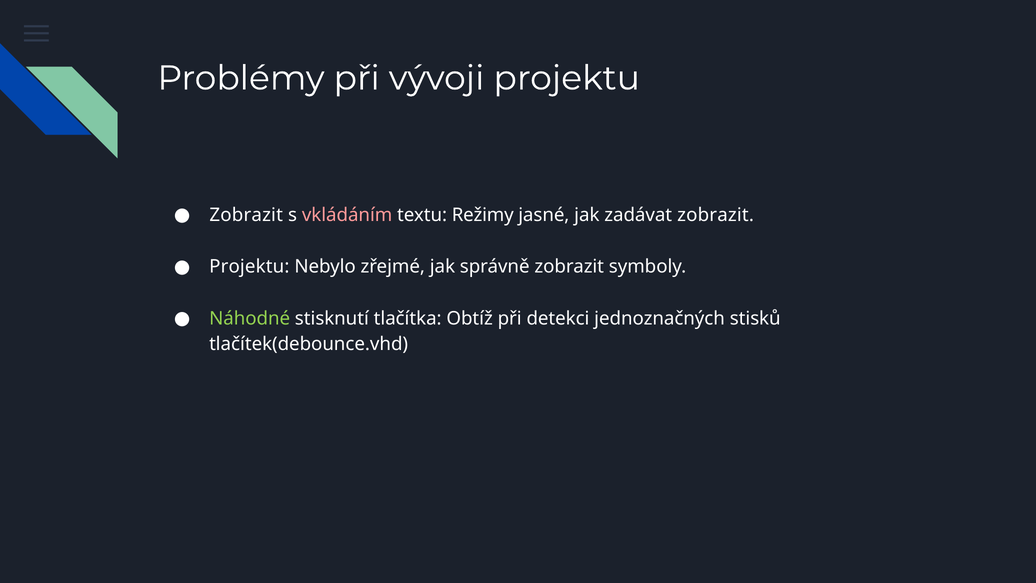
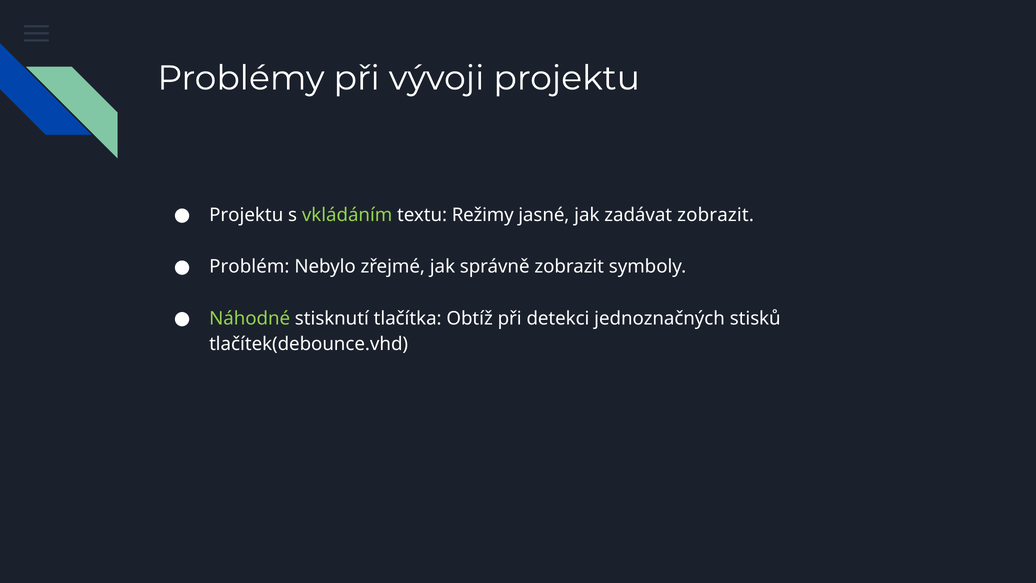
Zobrazit: Zobrazit -> Projektu (246, 215)
vkládáním colour: pink -> light green (347, 215)
Projektu: Projektu -> Problém (249, 267)
